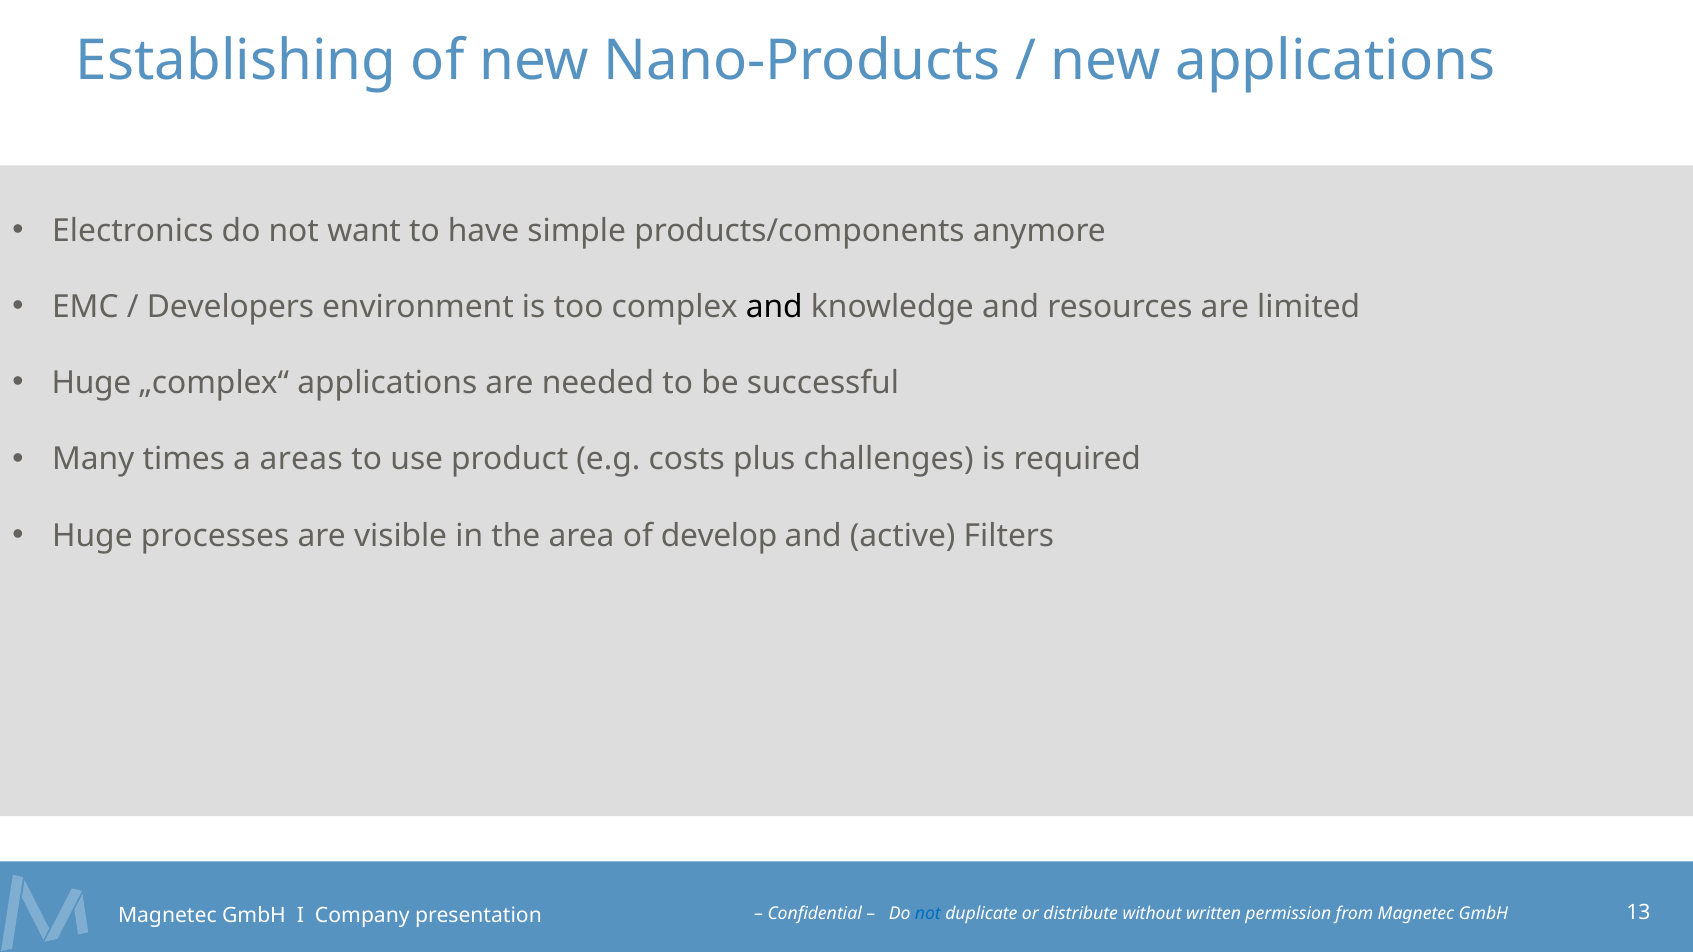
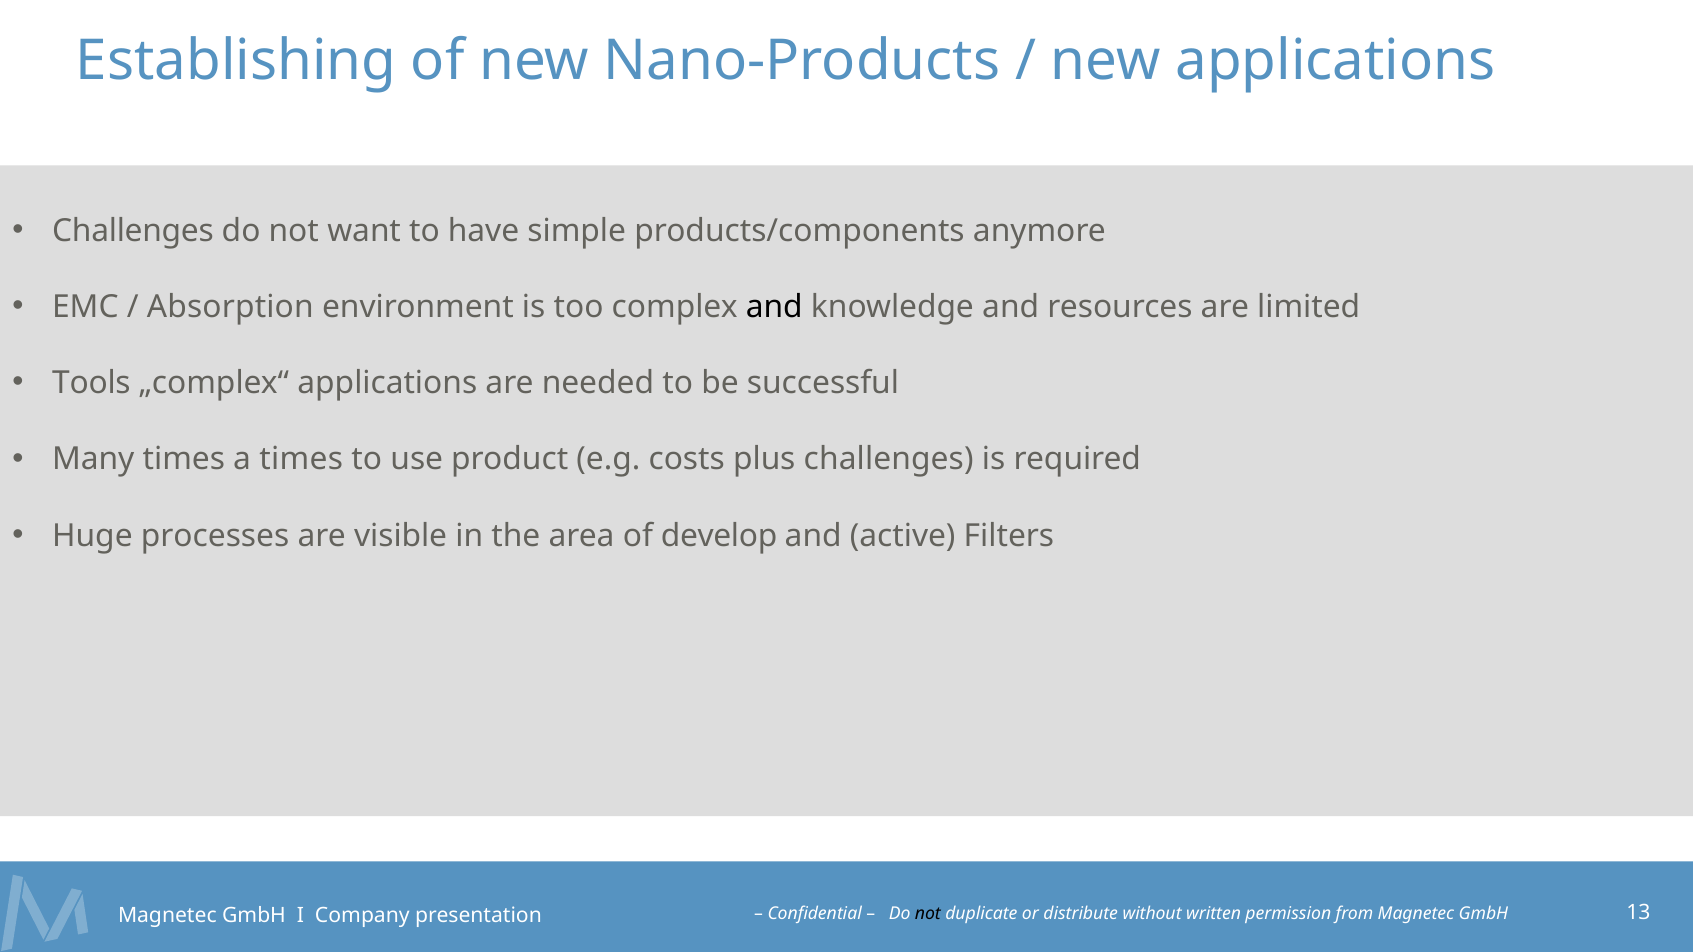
Electronics: Electronics -> Challenges (133, 231)
Developers: Developers -> Absorption (230, 307)
Huge: Huge -> Tools (91, 383)
a areas: areas -> times (301, 460)
not colour: blue -> black (928, 914)
